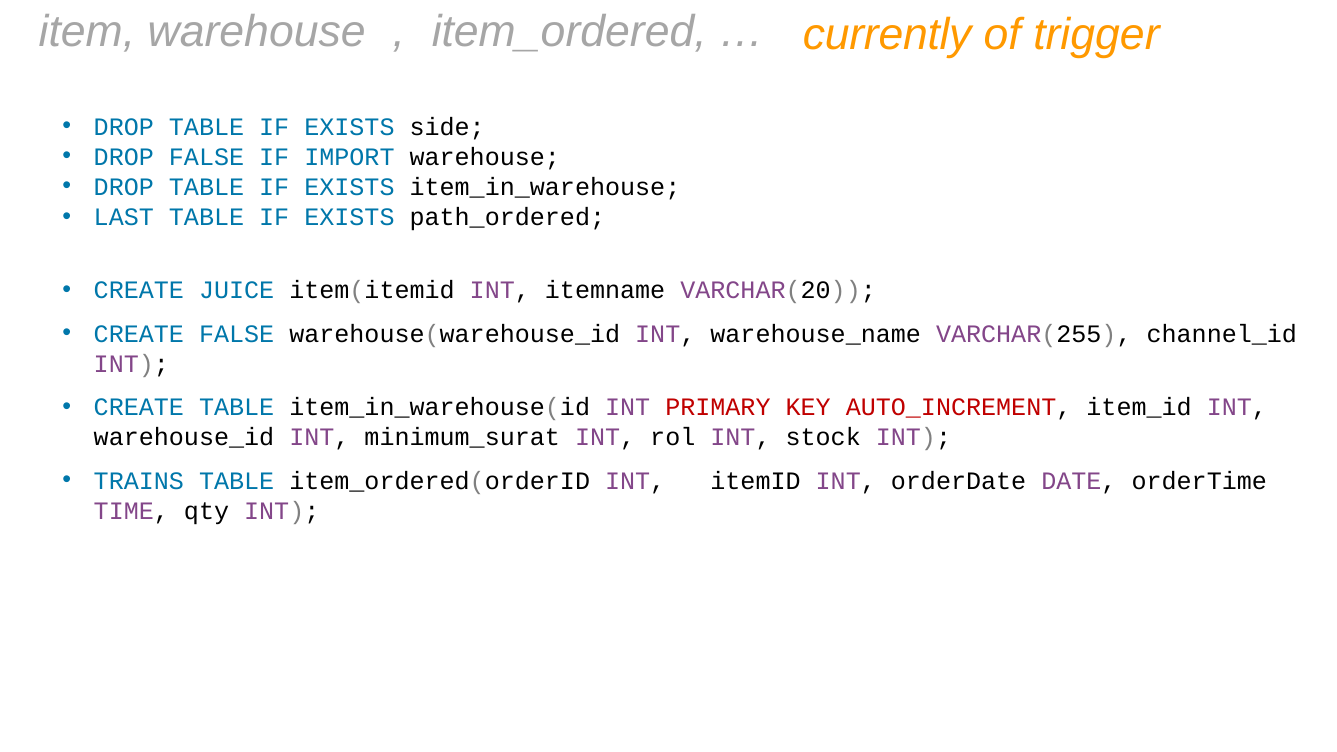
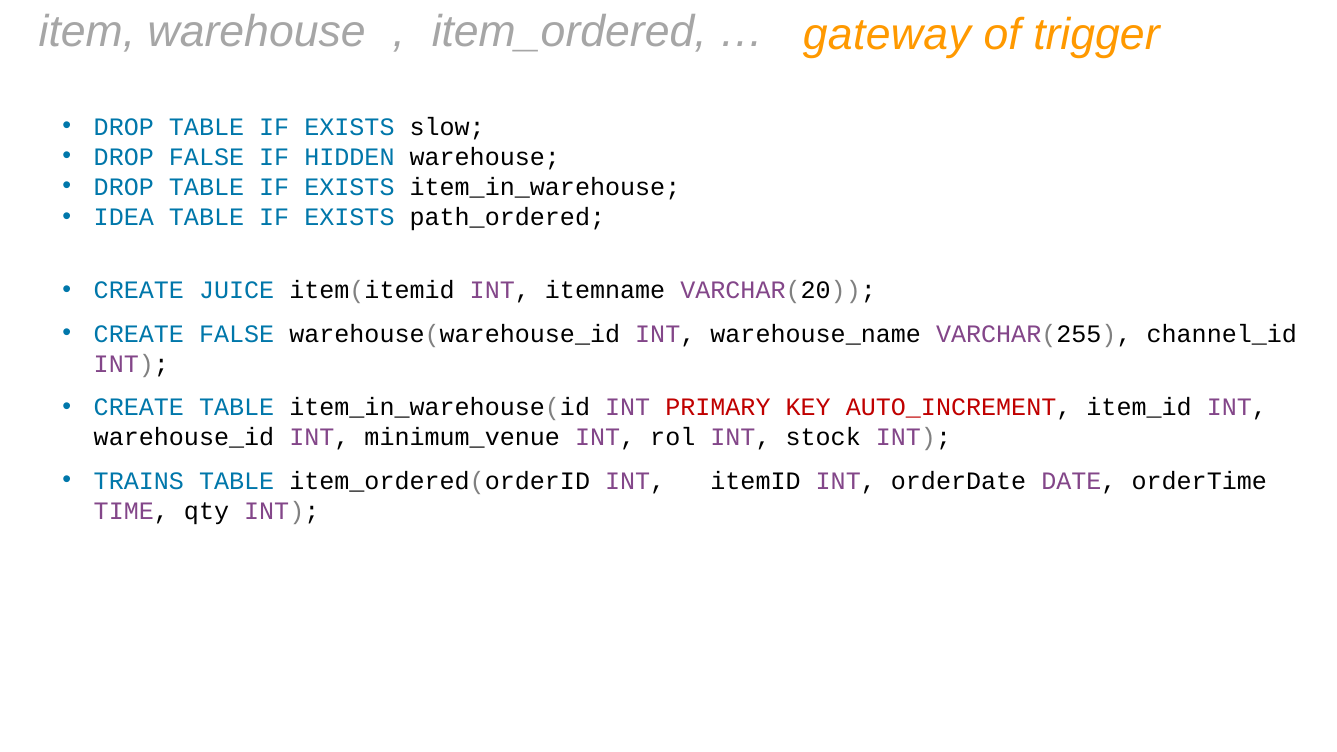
currently: currently -> gateway (887, 35)
side: side -> slow (447, 127)
IMPORT: IMPORT -> HIDDEN (349, 157)
LAST: LAST -> IDEA (124, 217)
minimum_surat: minimum_surat -> minimum_venue (462, 438)
